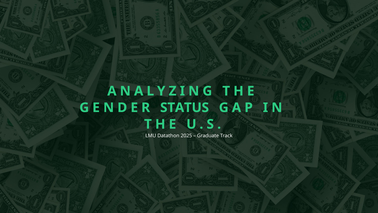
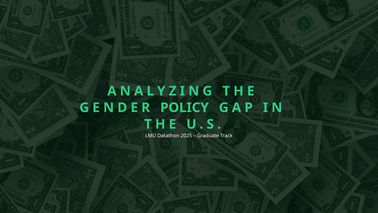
STATUS: STATUS -> POLICY (184, 107)
